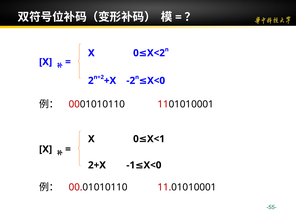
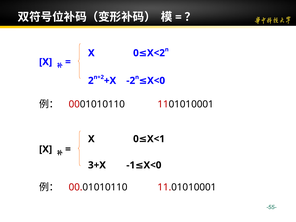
2+X: 2+X -> 3+X (97, 165)
